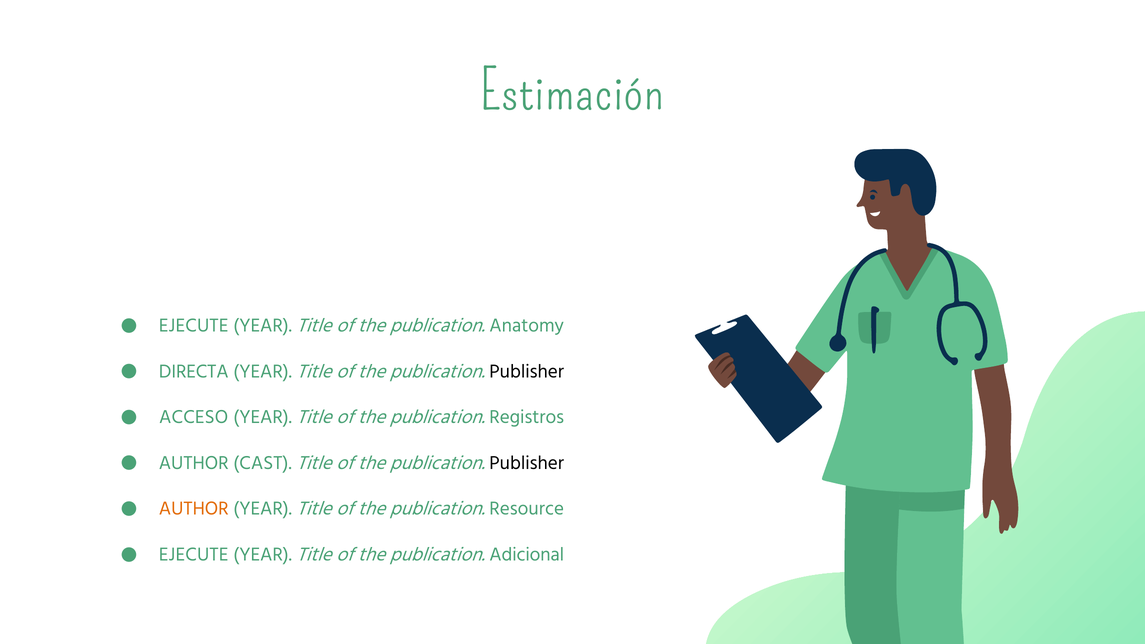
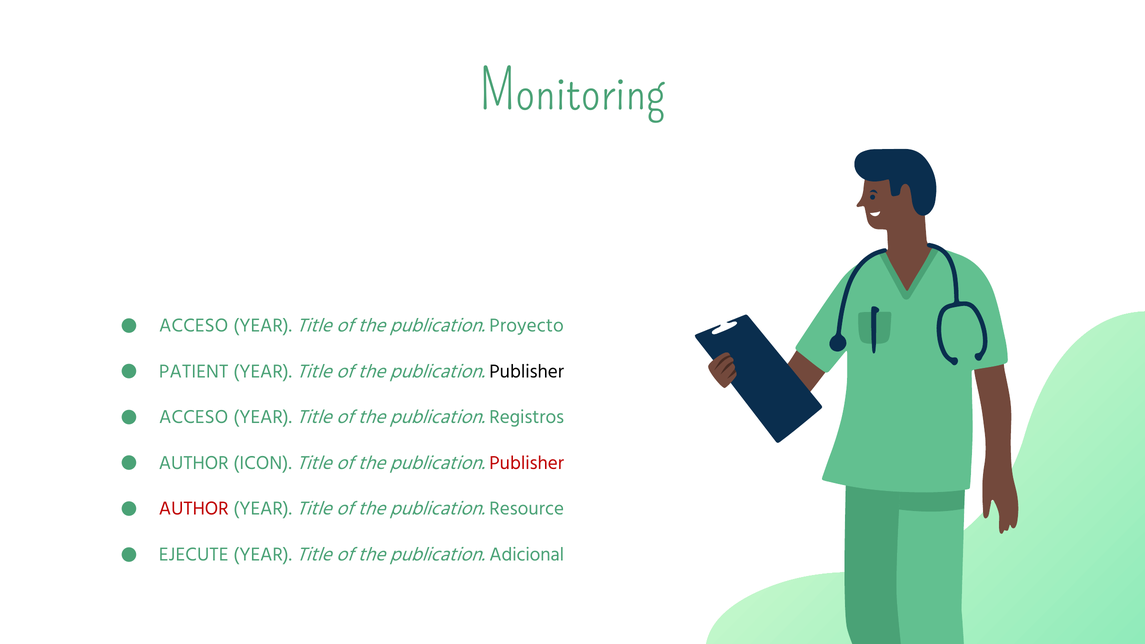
Estimación: Estimación -> Monitoring (572, 92)
EJECUTE: EJECUTE -> ACCESO (194, 325)
Anatomy: Anatomy -> Proyecto (527, 325)
DIRECTA: DIRECTA -> PATIENT (194, 371)
CAST: CAST -> ICON (263, 463)
Publisher colour: black -> red (527, 463)
AUTHOR colour: orange -> red (194, 509)
